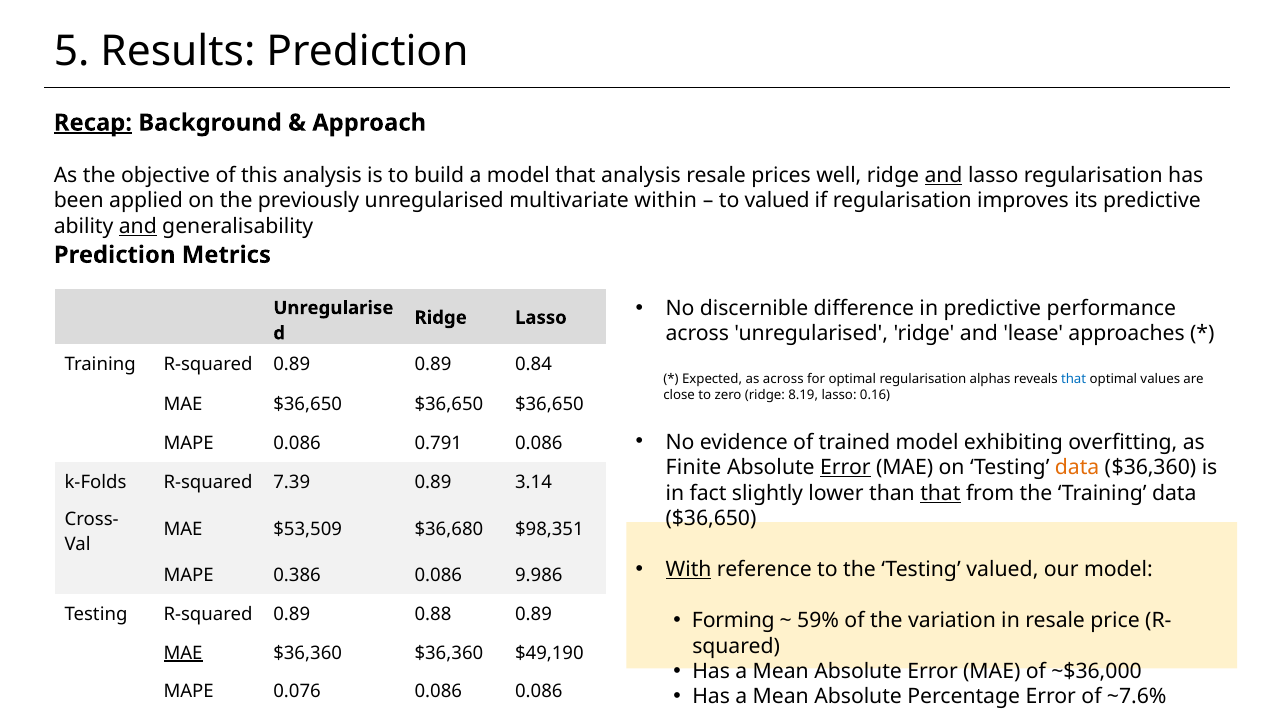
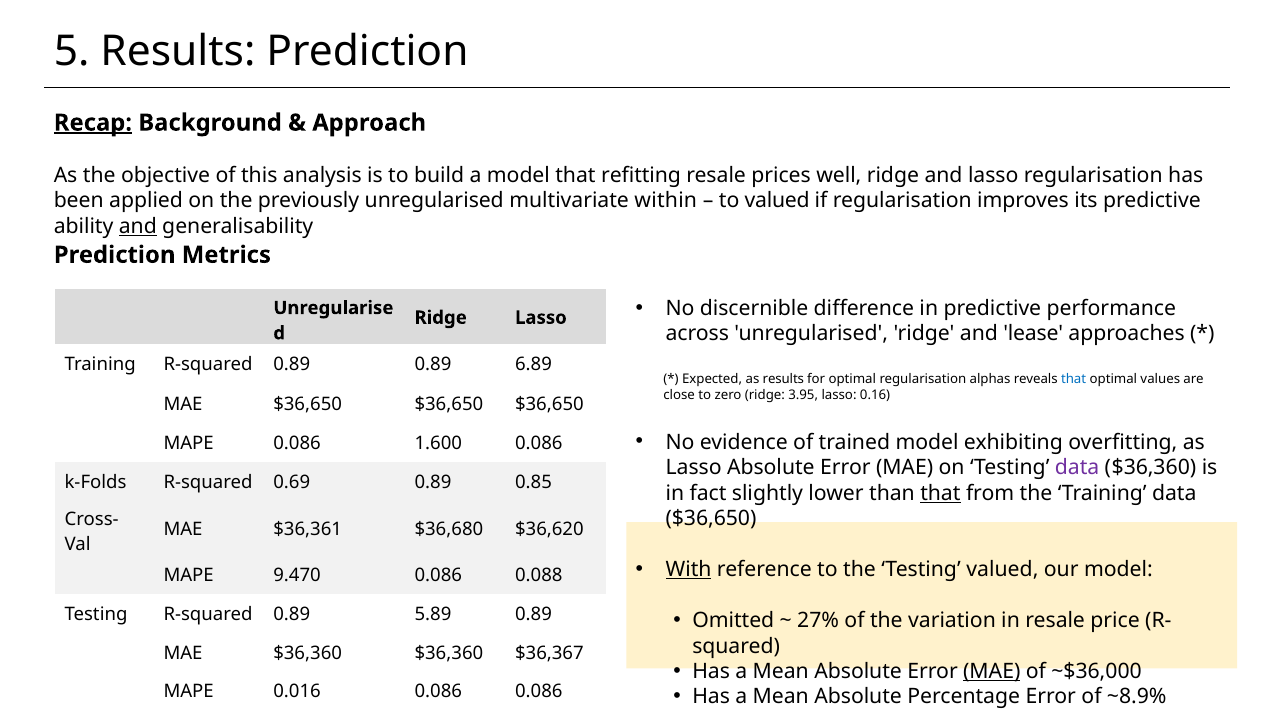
that analysis: analysis -> refitting (641, 175)
and underline: present -> none (944, 175)
0.84: 0.84 -> 6.89 (533, 364)
as across: across -> results (783, 379)
8.19: 8.19 -> 3.95 (803, 395)
0.791: 0.791 -> 1.600 (438, 444)
Finite: Finite -> Lasso (694, 467)
Error underline: present -> none (845, 467)
data colour: orange -> purple (1077, 467)
7.39: 7.39 -> 0.69 (292, 482)
3.14: 3.14 -> 0.85 (533, 482)
$53,509: $53,509 -> $36,361 (308, 529)
$98,351: $98,351 -> $36,620 (549, 529)
0.386: 0.386 -> 9.470 (297, 575)
9.986: 9.986 -> 0.088 (539, 575)
0.88: 0.88 -> 5.89 (433, 614)
Forming: Forming -> Omitted (733, 620)
59%: 59% -> 27% (818, 620)
MAE underline: present -> none (183, 653)
$49,190: $49,190 -> $36,367 (549, 653)
MAE underline: none -> present (992, 671)
~7.6%: ~7.6% -> ~8.9% (1137, 697)
0.076: 0.076 -> 0.016 (297, 691)
